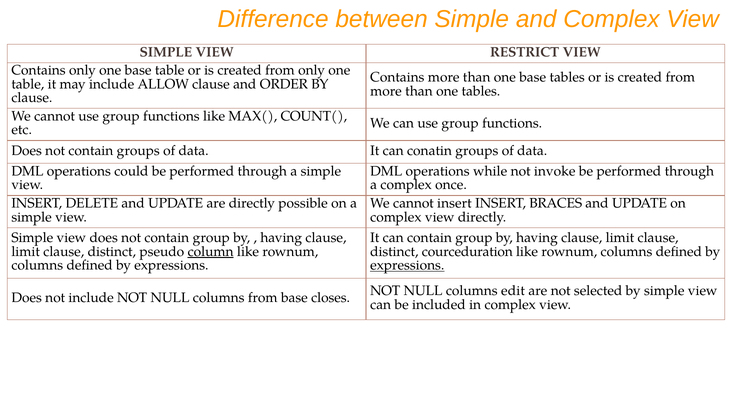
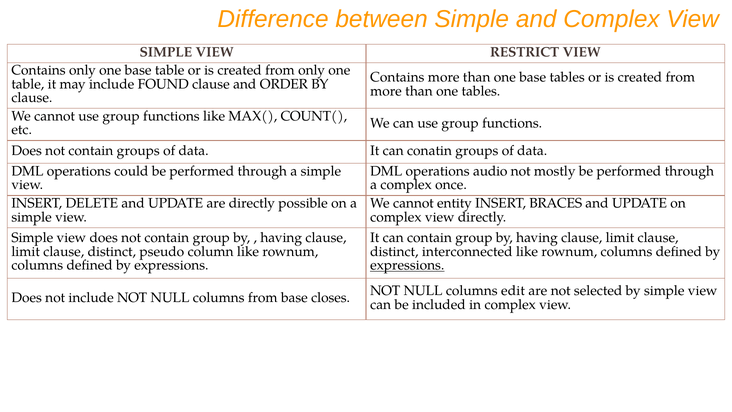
ALLOW: ALLOW -> FOUND (163, 84)
while: while -> audio (490, 171)
invoke: invoke -> mostly (555, 171)
cannot insert: insert -> entity (454, 203)
column underline: present -> none (211, 251)
courceduration: courceduration -> interconnected (467, 251)
